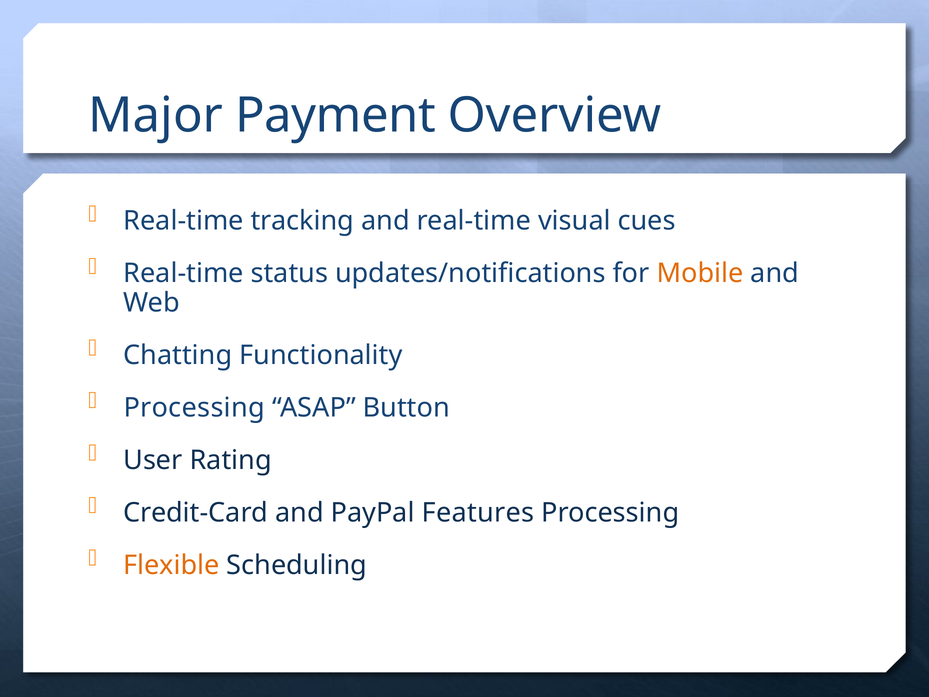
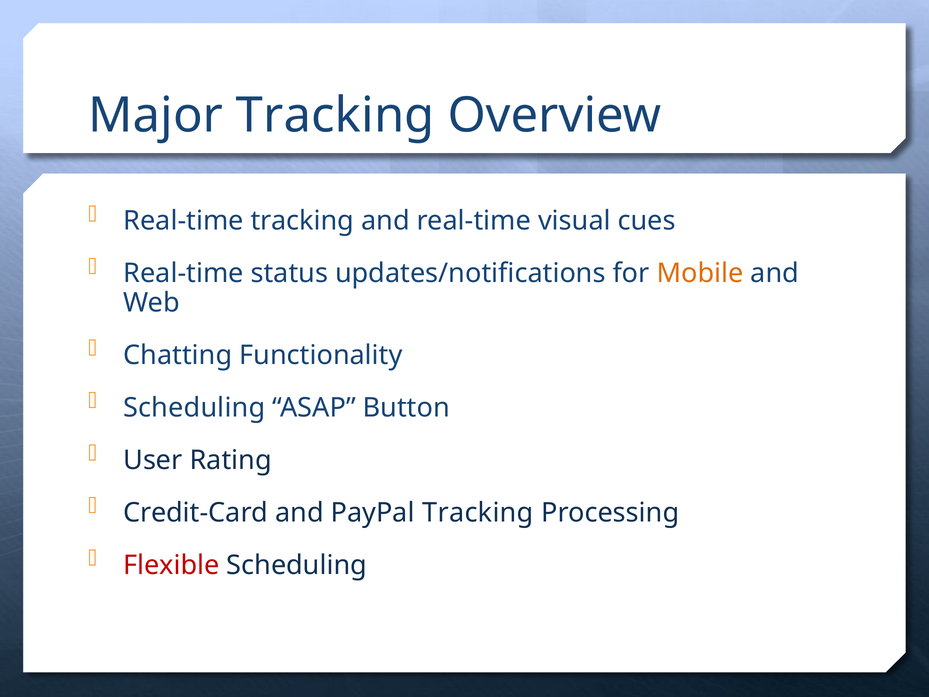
Major Payment: Payment -> Tracking (335, 116)
Processing: Processing -> Scheduling (194, 408)
PayPal Features: Features -> Tracking (478, 513)
Flexible colour: orange -> red (171, 565)
